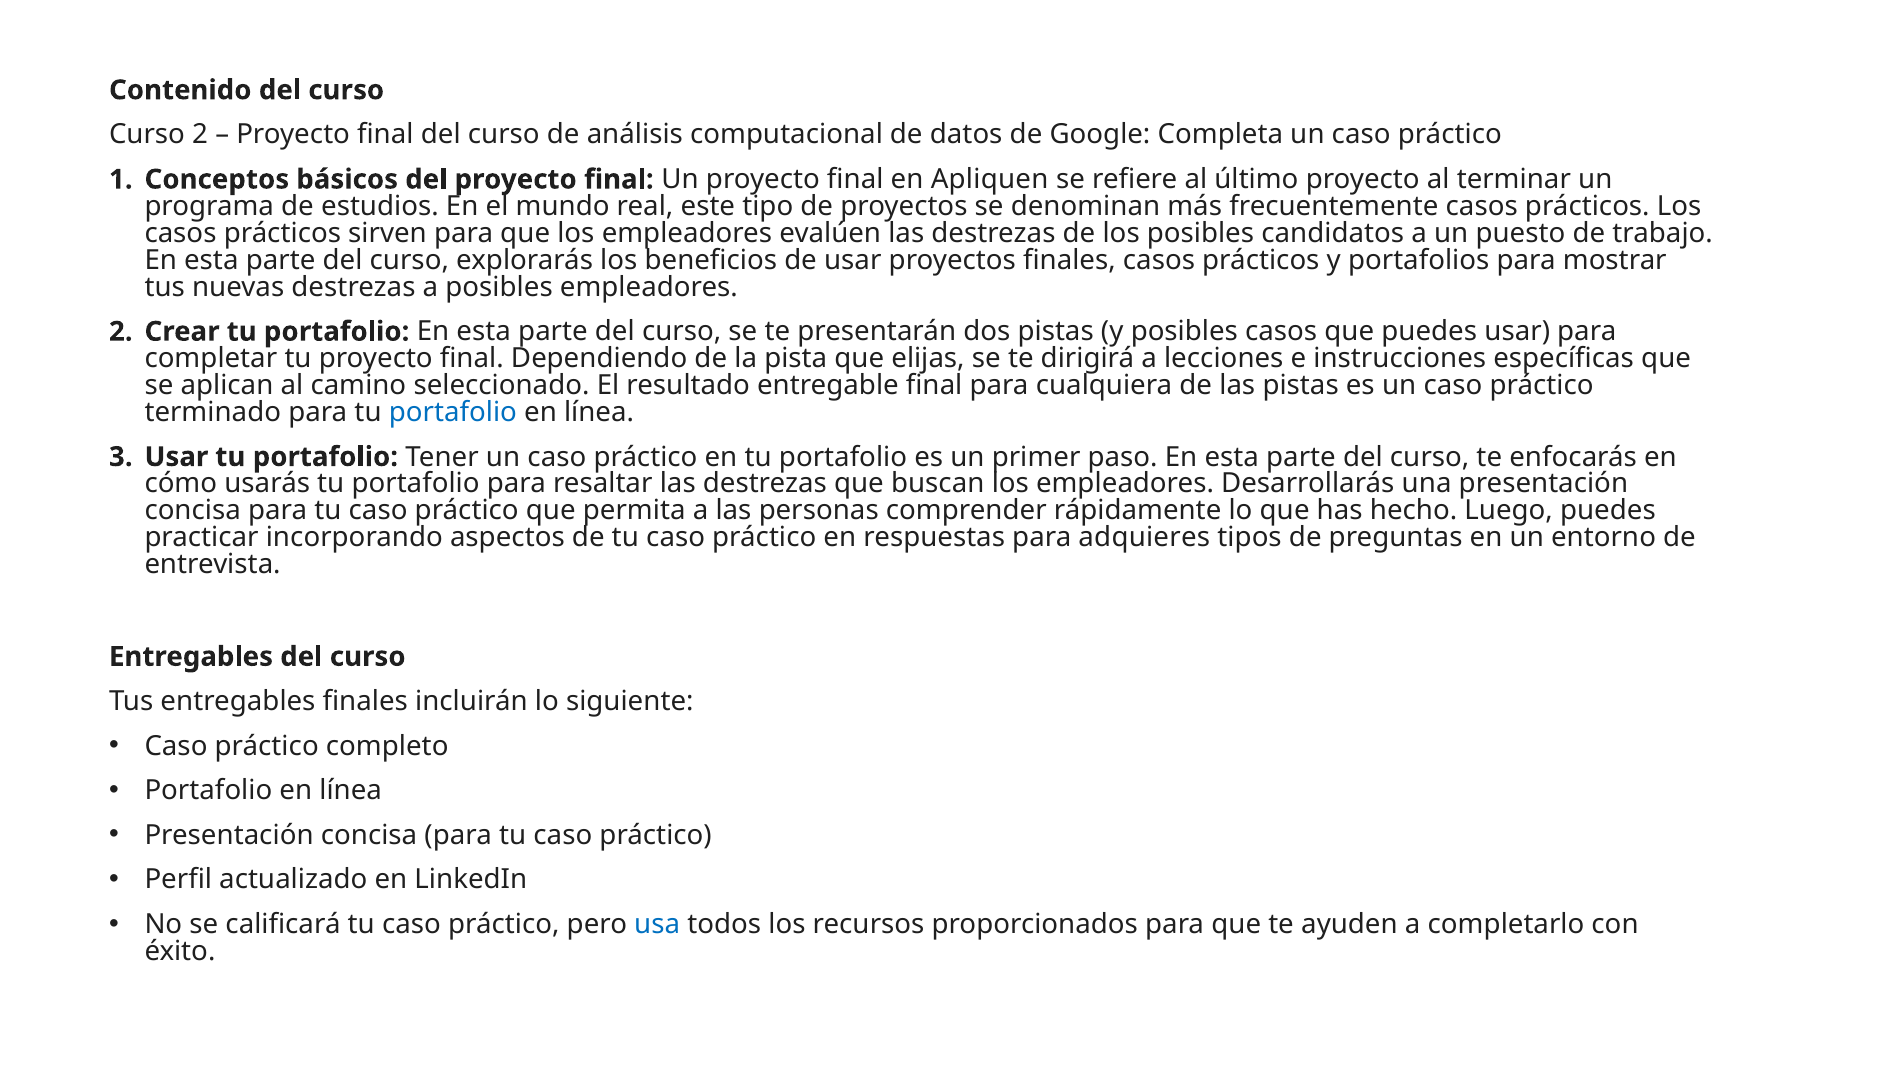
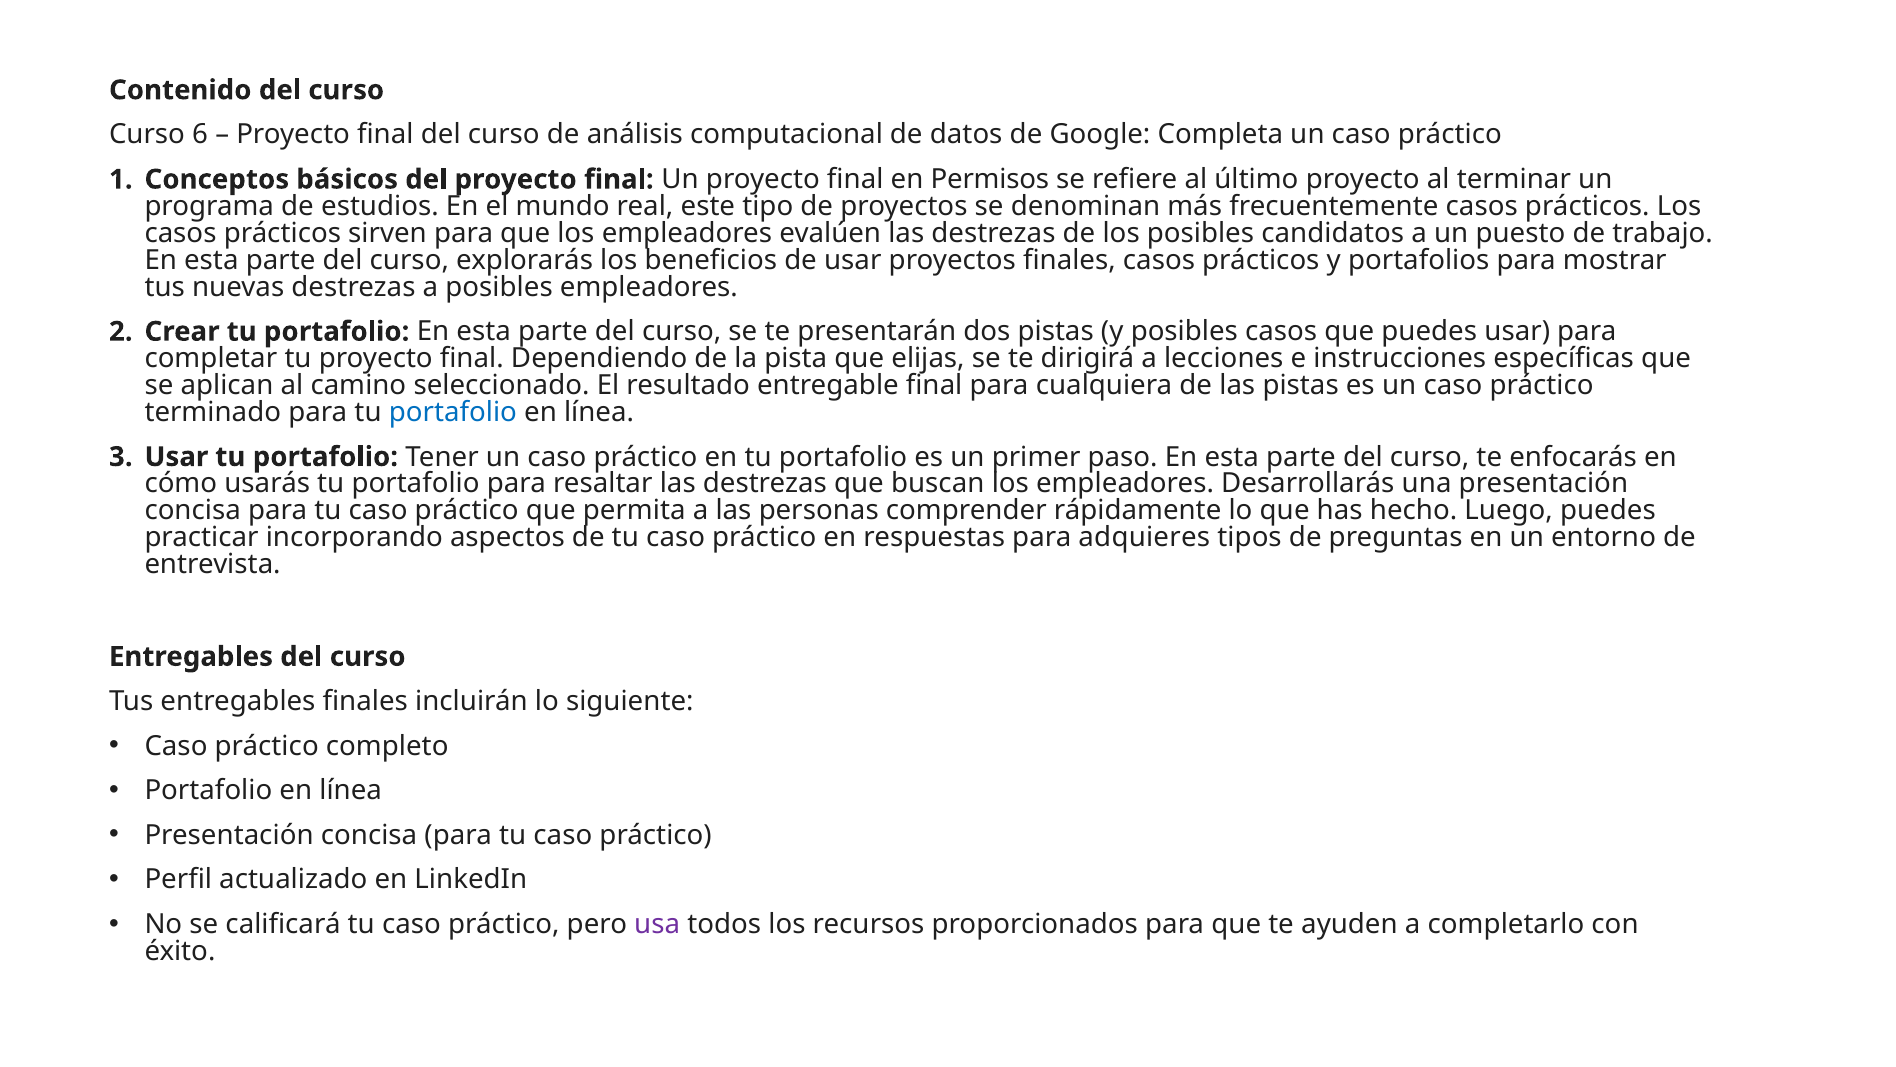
Curso 2: 2 -> 6 (200, 135)
Apliquen: Apliquen -> Permisos (990, 179)
usa colour: blue -> purple (657, 924)
